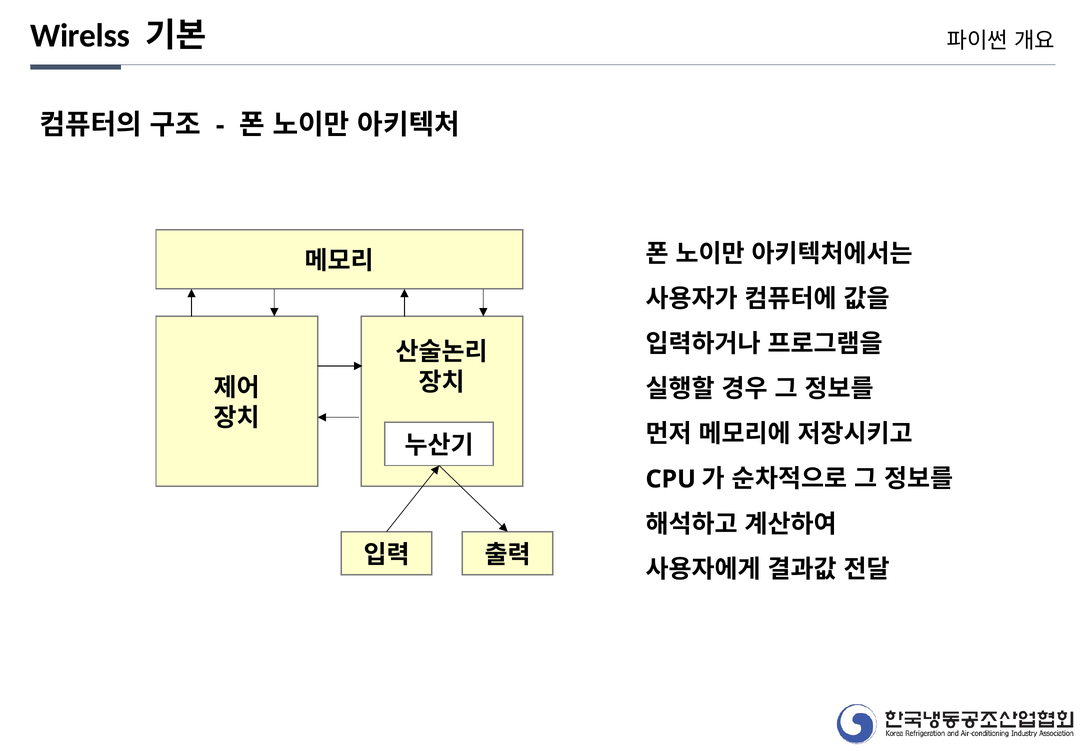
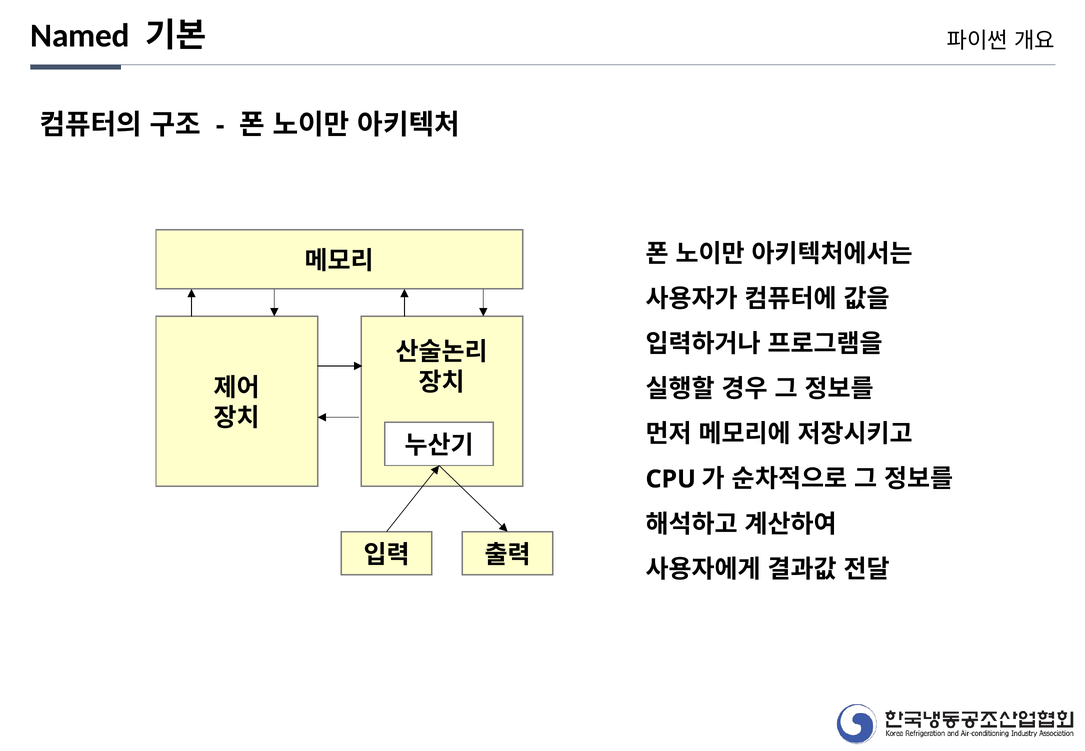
Wirelss: Wirelss -> Named (80, 36)
